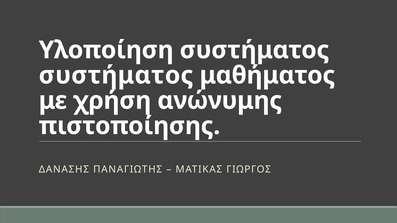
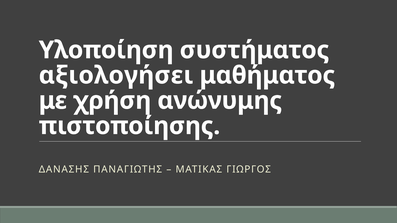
συστήματος: συστήματος -> αξιολογήσει (116, 75)
